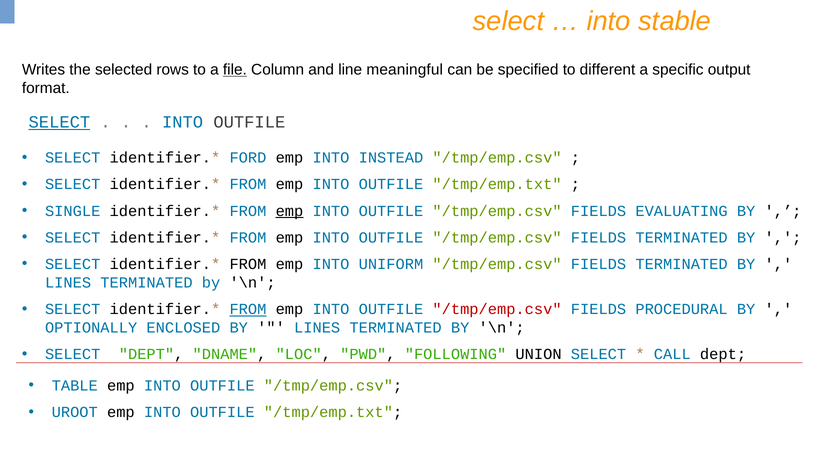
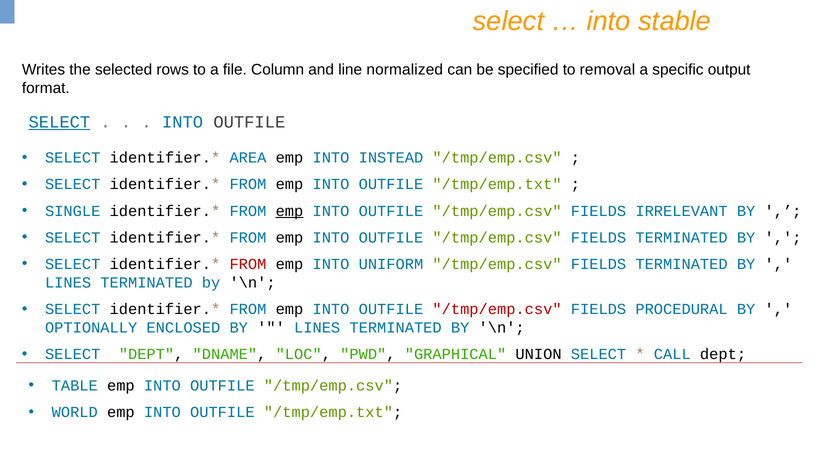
file underline: present -> none (235, 70)
meaningful: meaningful -> normalized (405, 70)
different: different -> removal (607, 70)
FORD: FORD -> AREA (248, 158)
EVALUATING: EVALUATING -> IRRELEVANT (682, 211)
FROM colour: black -> red (248, 264)
FROM underline: present -> none (248, 309)
FOLLOWING: FOLLOWING -> GRAPHICAL (456, 355)
UROOT: UROOT -> WORLD (75, 413)
